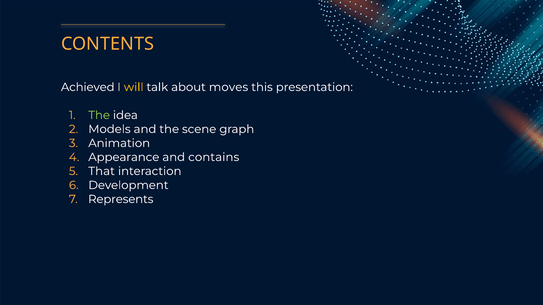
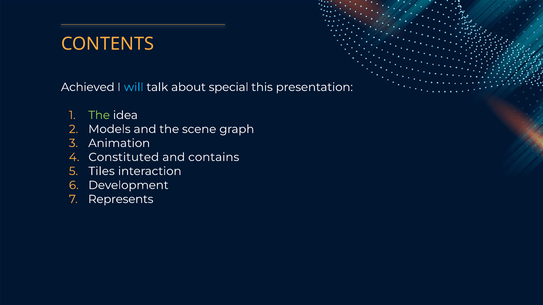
will colour: yellow -> light blue (134, 87)
moves: moves -> special (229, 87)
Appearance: Appearance -> Constituted (124, 157)
That: That -> Tiles (102, 171)
